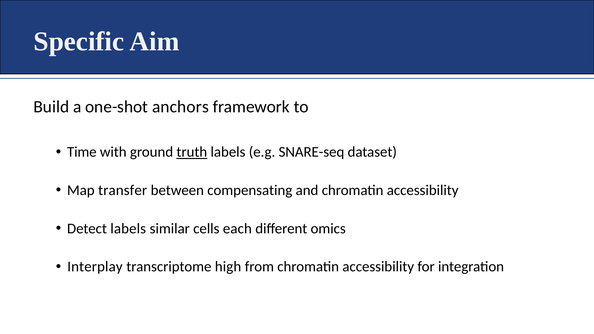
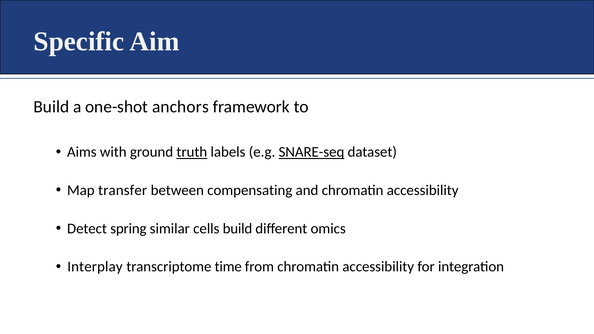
Time: Time -> Aims (82, 152)
SNARE-seq underline: none -> present (311, 152)
Detect labels: labels -> spring (128, 229)
cells each: each -> build (237, 229)
high: high -> time (228, 267)
